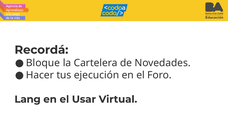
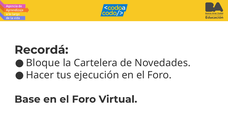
Lang: Lang -> Base (27, 99)
Usar: Usar -> Foro (84, 99)
